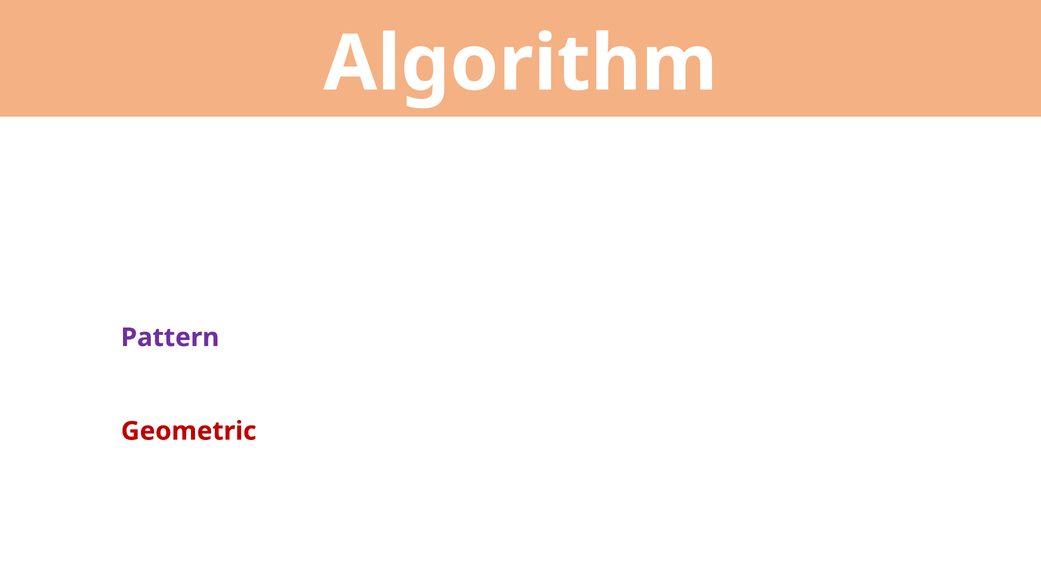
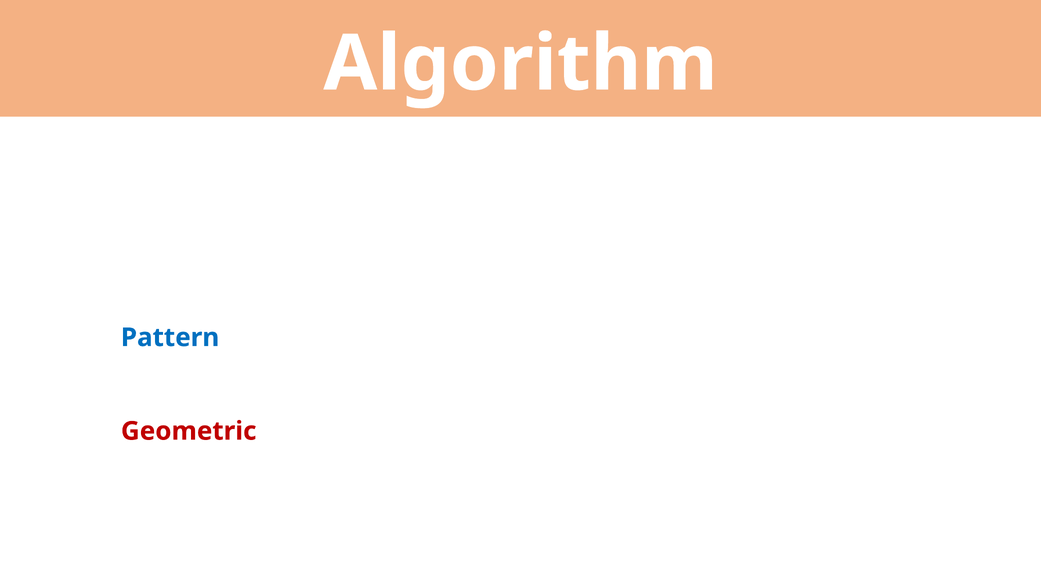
Pattern colour: purple -> blue (170, 338)
